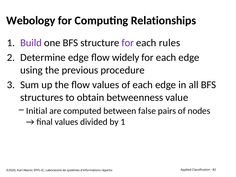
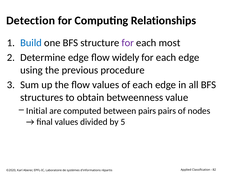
Webology: Webology -> Detection (31, 20)
Build colour: purple -> blue (31, 43)
rules: rules -> most (170, 43)
between false: false -> pairs (147, 111)
by 1: 1 -> 5 (123, 122)
